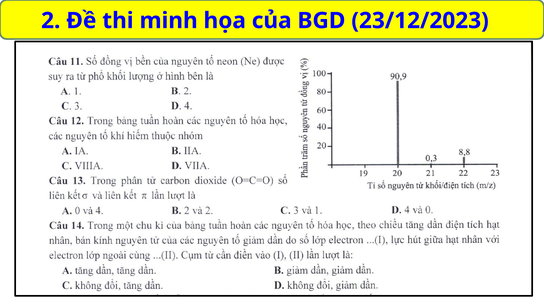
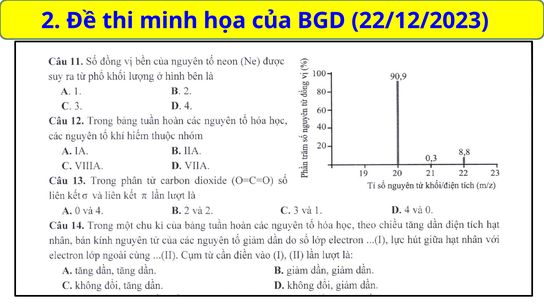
23/12/2023: 23/12/2023 -> 22/12/2023 (420, 21)
